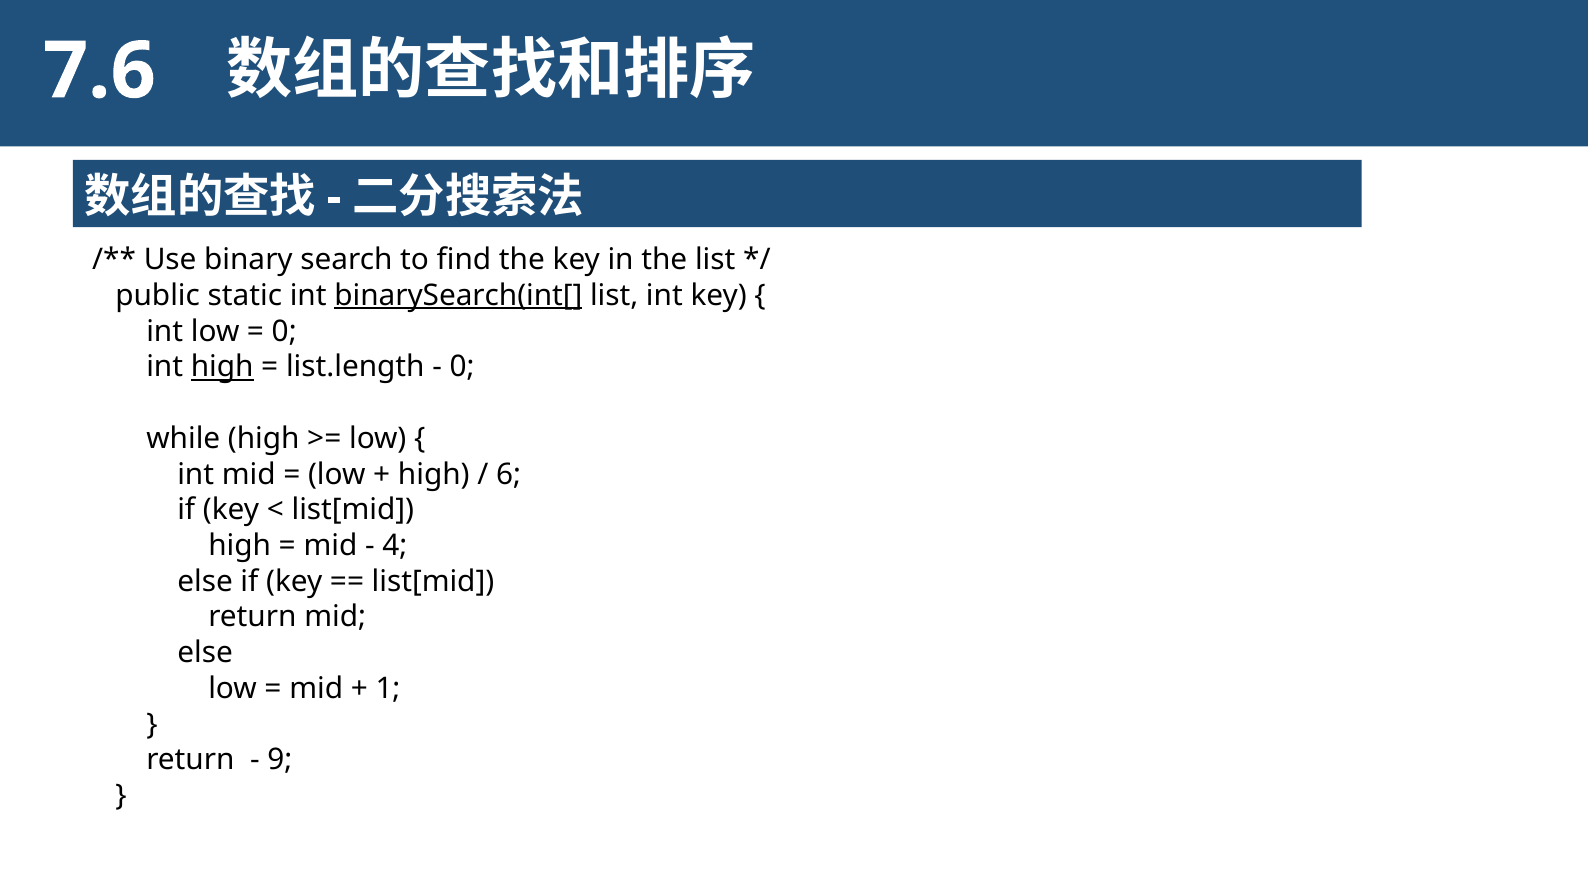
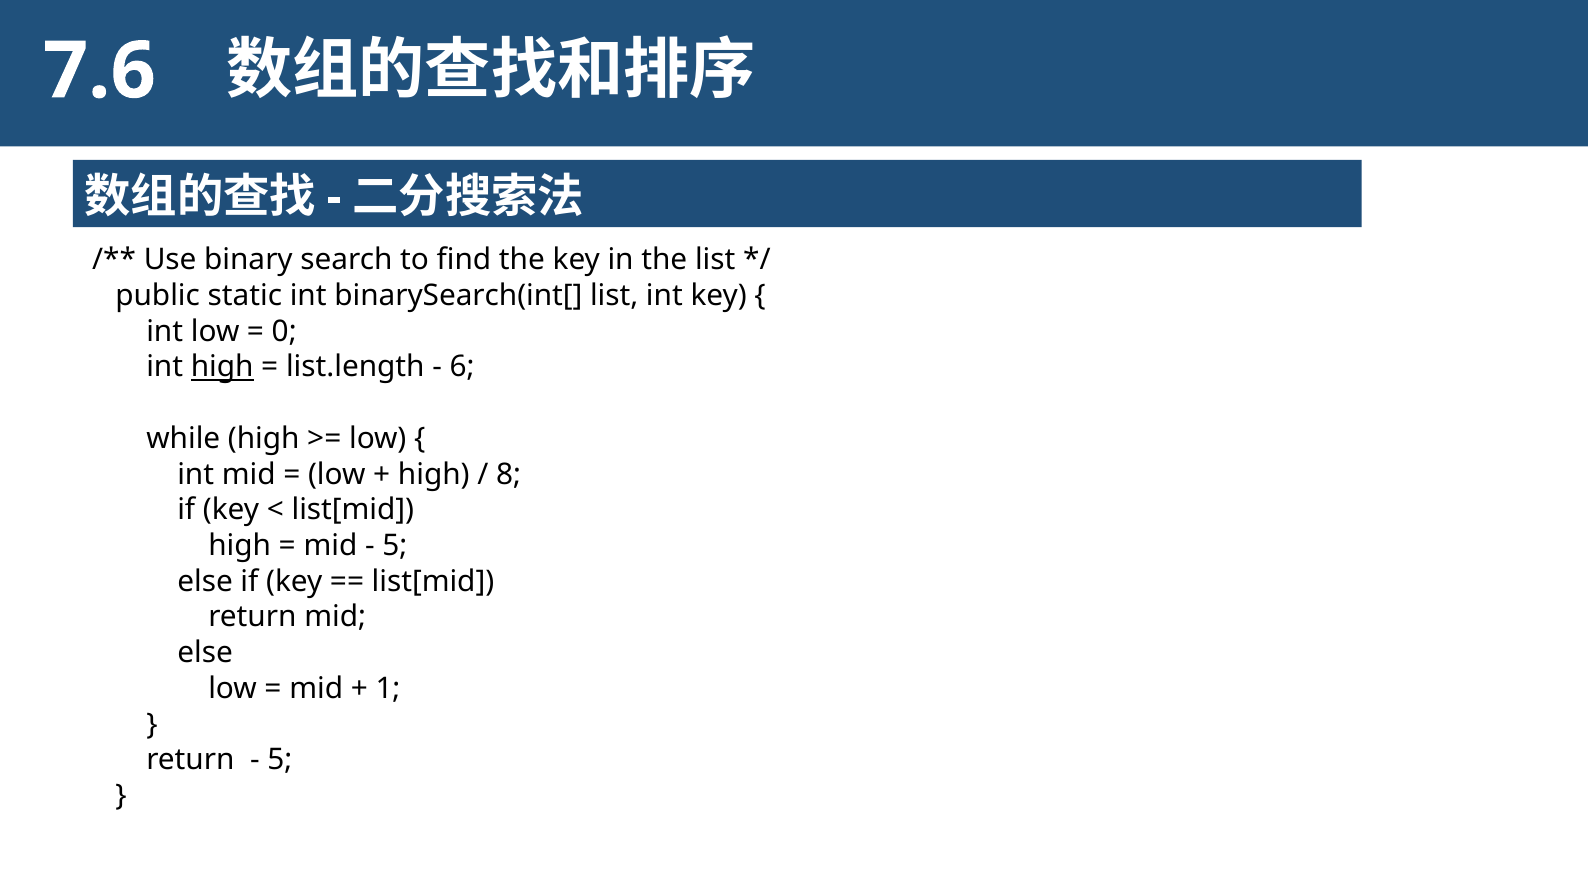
binarySearch(int[ underline: present -> none (458, 296)
0: 0 -> 6 (462, 367)
6: 6 -> 8 (509, 474)
4: 4 -> 5 (395, 546)
9: 9 -> 5 (280, 760)
